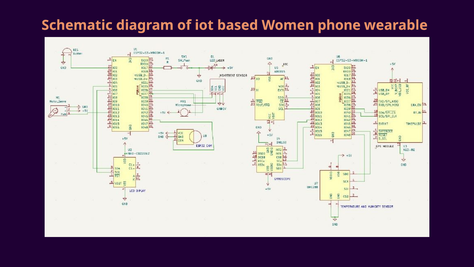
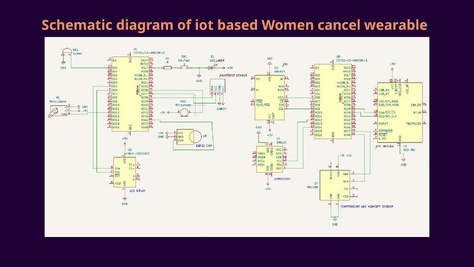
phone: phone -> cancel (339, 25)
